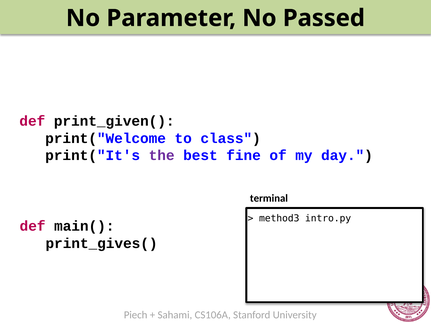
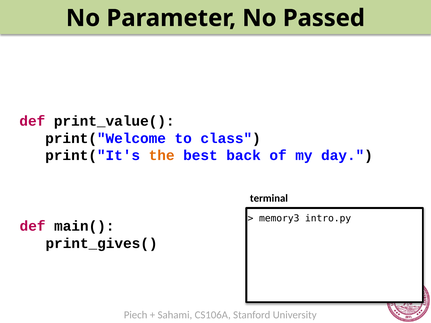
print_given(: print_given( -> print_value( (114, 121)
the colour: purple -> orange (162, 156)
fine: fine -> back (244, 156)
method3: method3 -> memory3 (279, 219)
